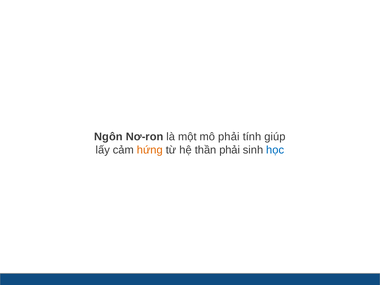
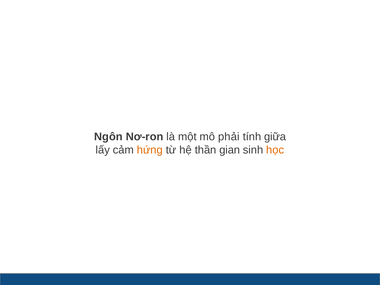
giúp: giúp -> giữa (275, 137)
thần phải: phải -> gian (230, 150)
học colour: blue -> orange (275, 150)
